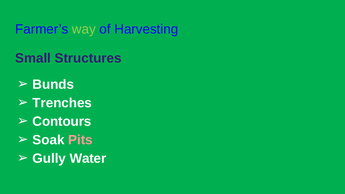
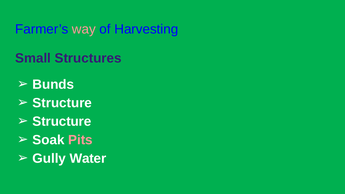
way colour: light green -> pink (84, 29)
Trenches: Trenches -> Structure (62, 103)
Contours: Contours -> Structure (62, 122)
